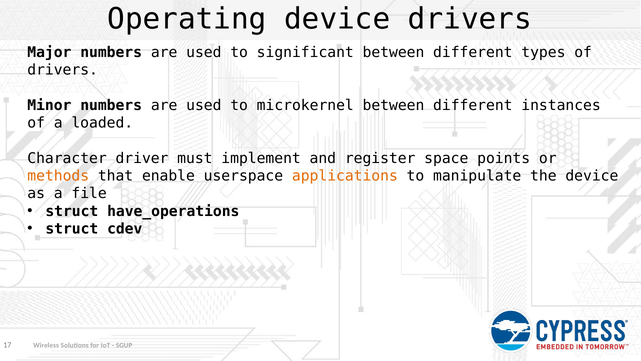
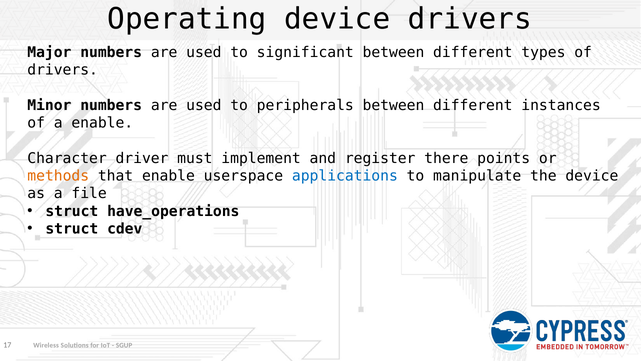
microkernel: microkernel -> peripherals (305, 105)
a loaded: loaded -> enable (102, 123)
space: space -> there (446, 158)
applications colour: orange -> blue (345, 176)
